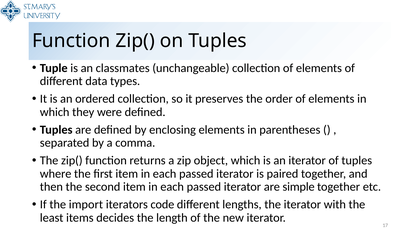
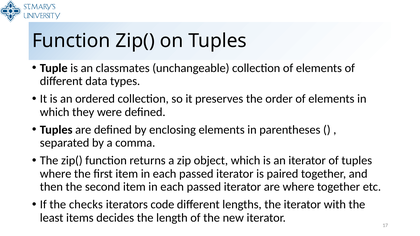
are simple: simple -> where (299, 187)
import: import -> checks (86, 205)
